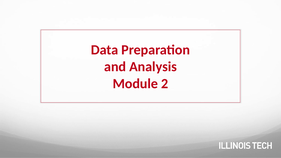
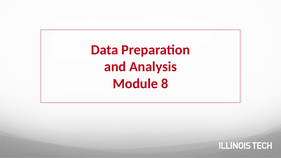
2: 2 -> 8 (165, 84)
